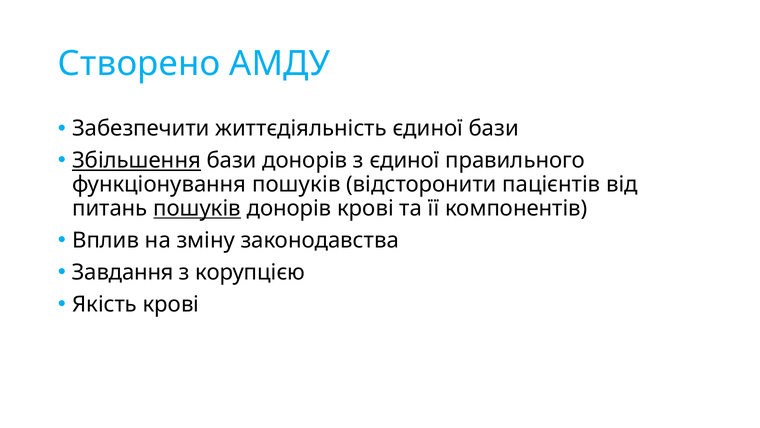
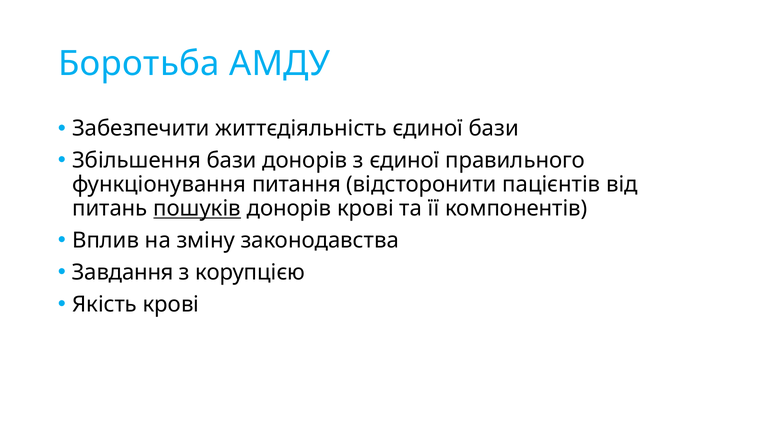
Створено: Створено -> Боротьба (139, 64)
Збільшення underline: present -> none (137, 160)
функціонування пошуків: пошуків -> питання (296, 184)
